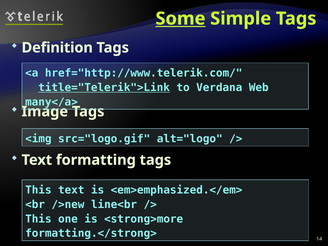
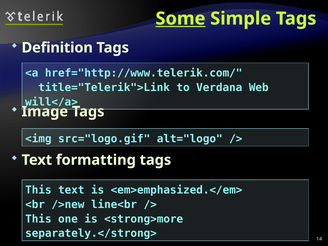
title="Telerik">Link underline: present -> none (104, 88)
many</a>: many</a> -> will</a> (51, 102)
formatting.</strong>: formatting.</strong> -> separately.</strong> (91, 233)
